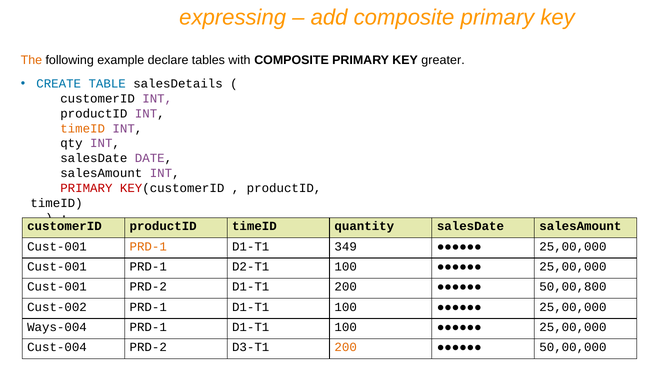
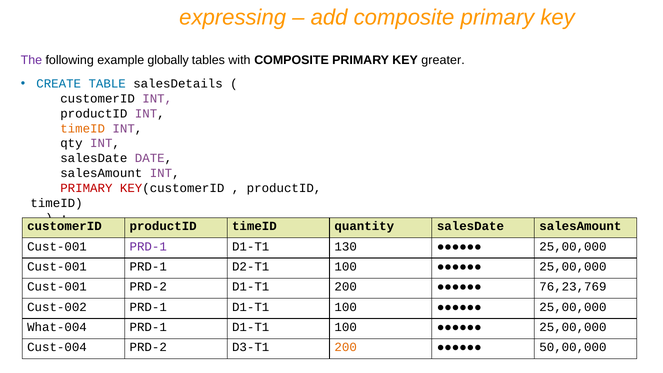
The colour: orange -> purple (31, 60)
declare: declare -> globally (168, 60)
PRD-1 colour: orange -> purple (148, 246)
349: 349 -> 130 (346, 246)
50,00,800: 50,00,800 -> 76,23,769 (573, 287)
Ways-004: Ways-004 -> What-004 (57, 327)
